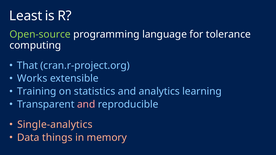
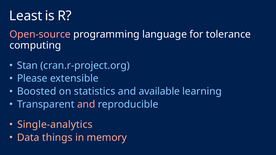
Open-source colour: light green -> pink (40, 34)
That: That -> Stan (27, 66)
Works: Works -> Please (32, 79)
Training: Training -> Boosted (37, 92)
analytics: analytics -> available (159, 92)
